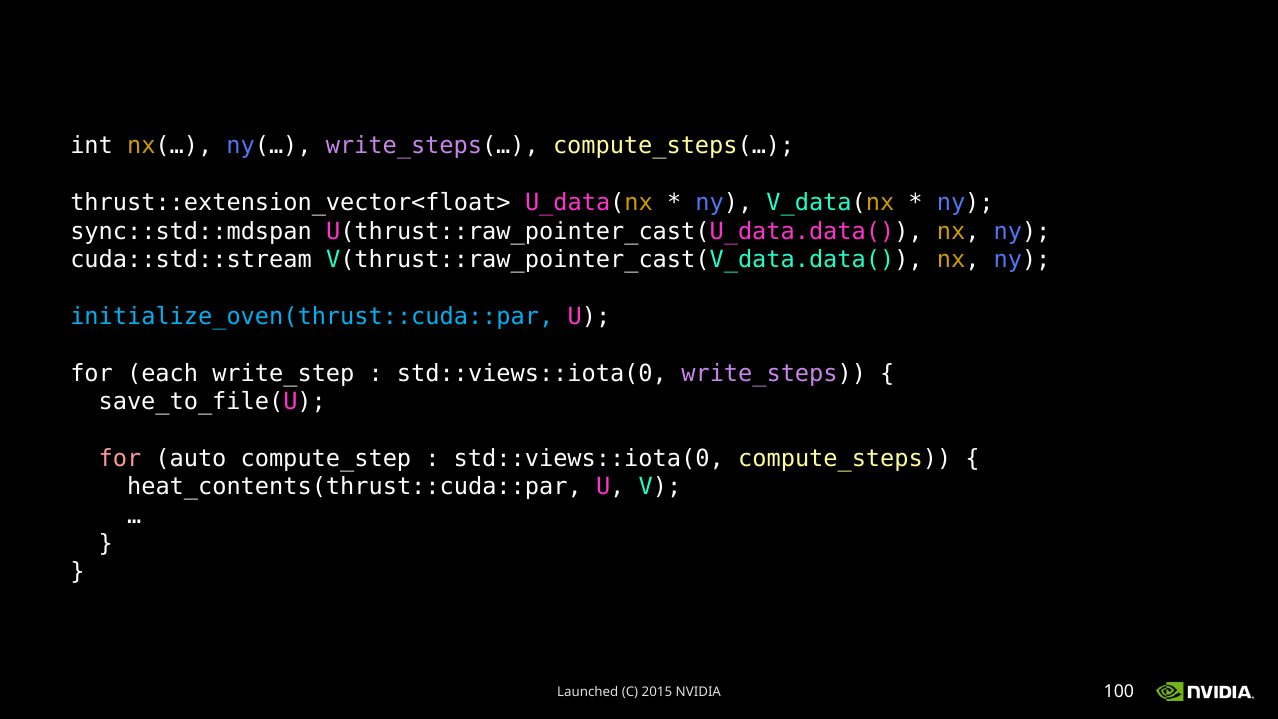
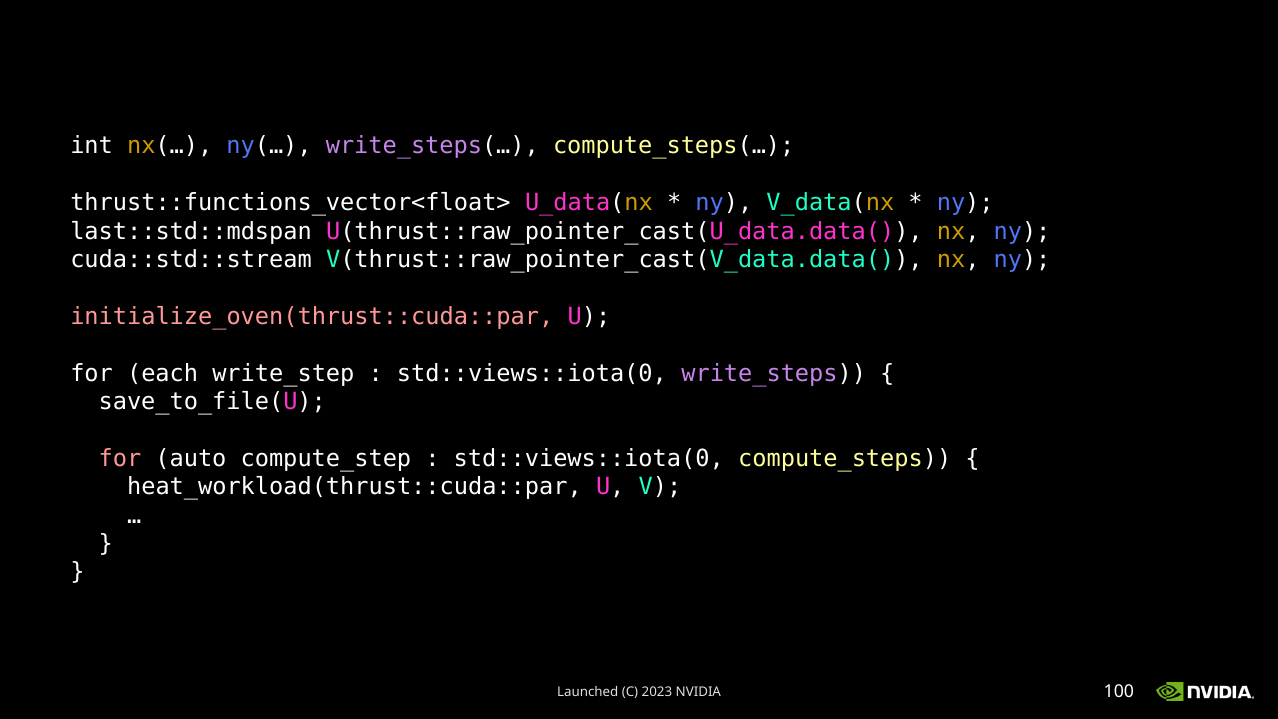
thrust::extension_vector<float>: thrust::extension_vector<float> -> thrust::functions_vector<float> (290, 203)
sync::std::mdspan: sync::std::mdspan -> last::std::mdspan (191, 231)
initialize_oven(thrust::cuda::par colour: light blue -> pink (312, 316)
heat_contents(thrust::cuda::par: heat_contents(thrust::cuda::par -> heat_workload(thrust::cuda::par (354, 487)
2015: 2015 -> 2023 (657, 692)
